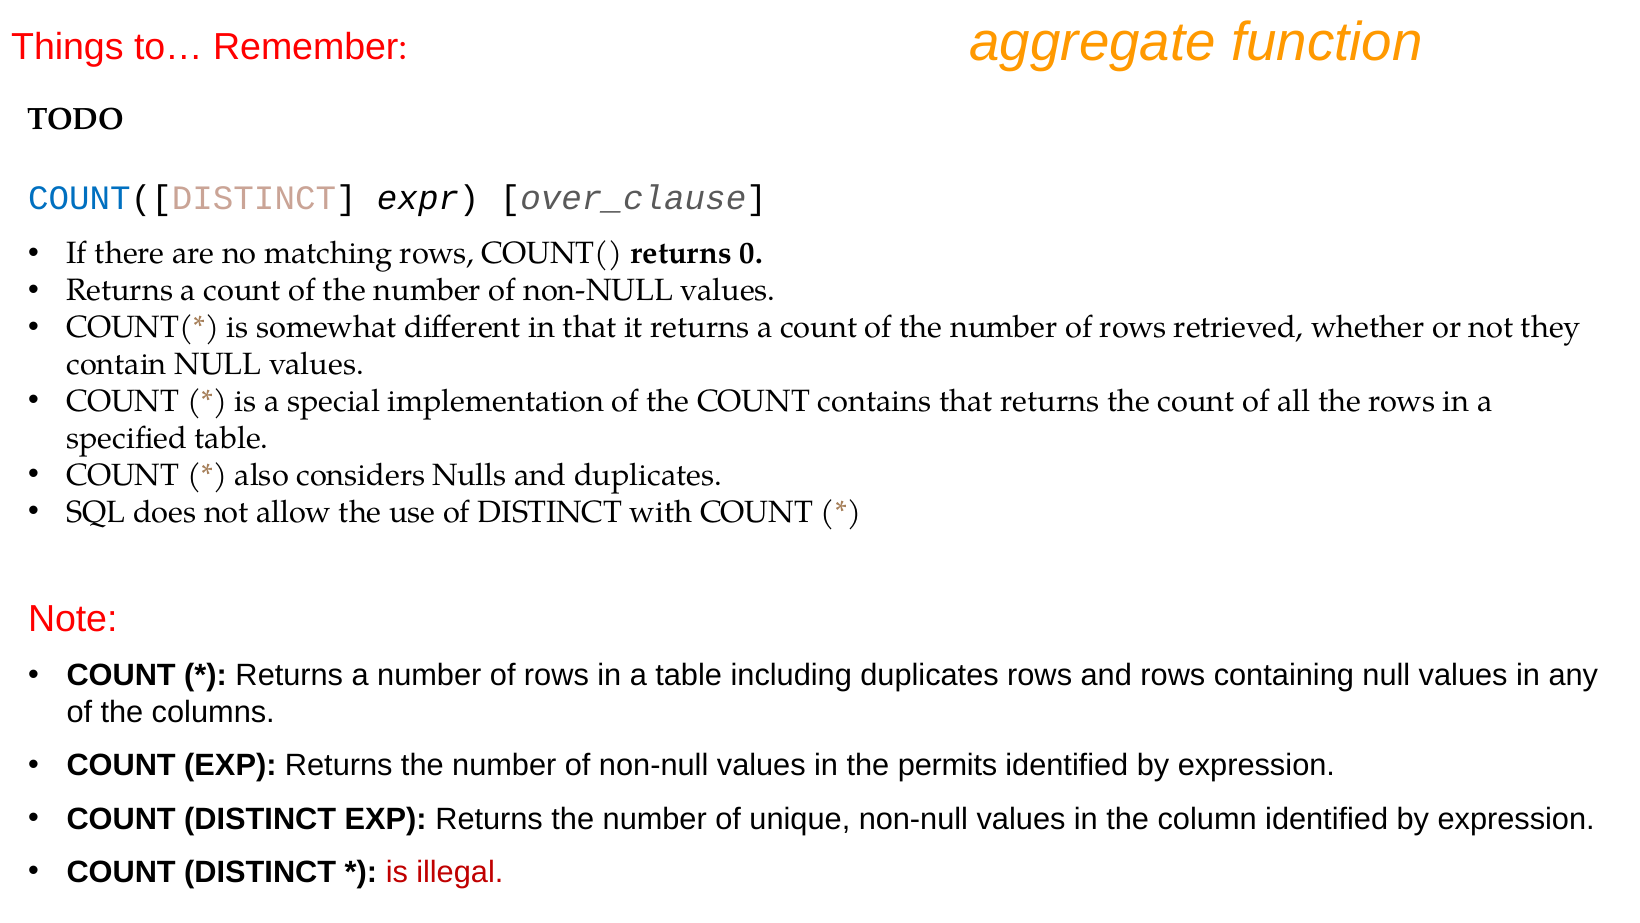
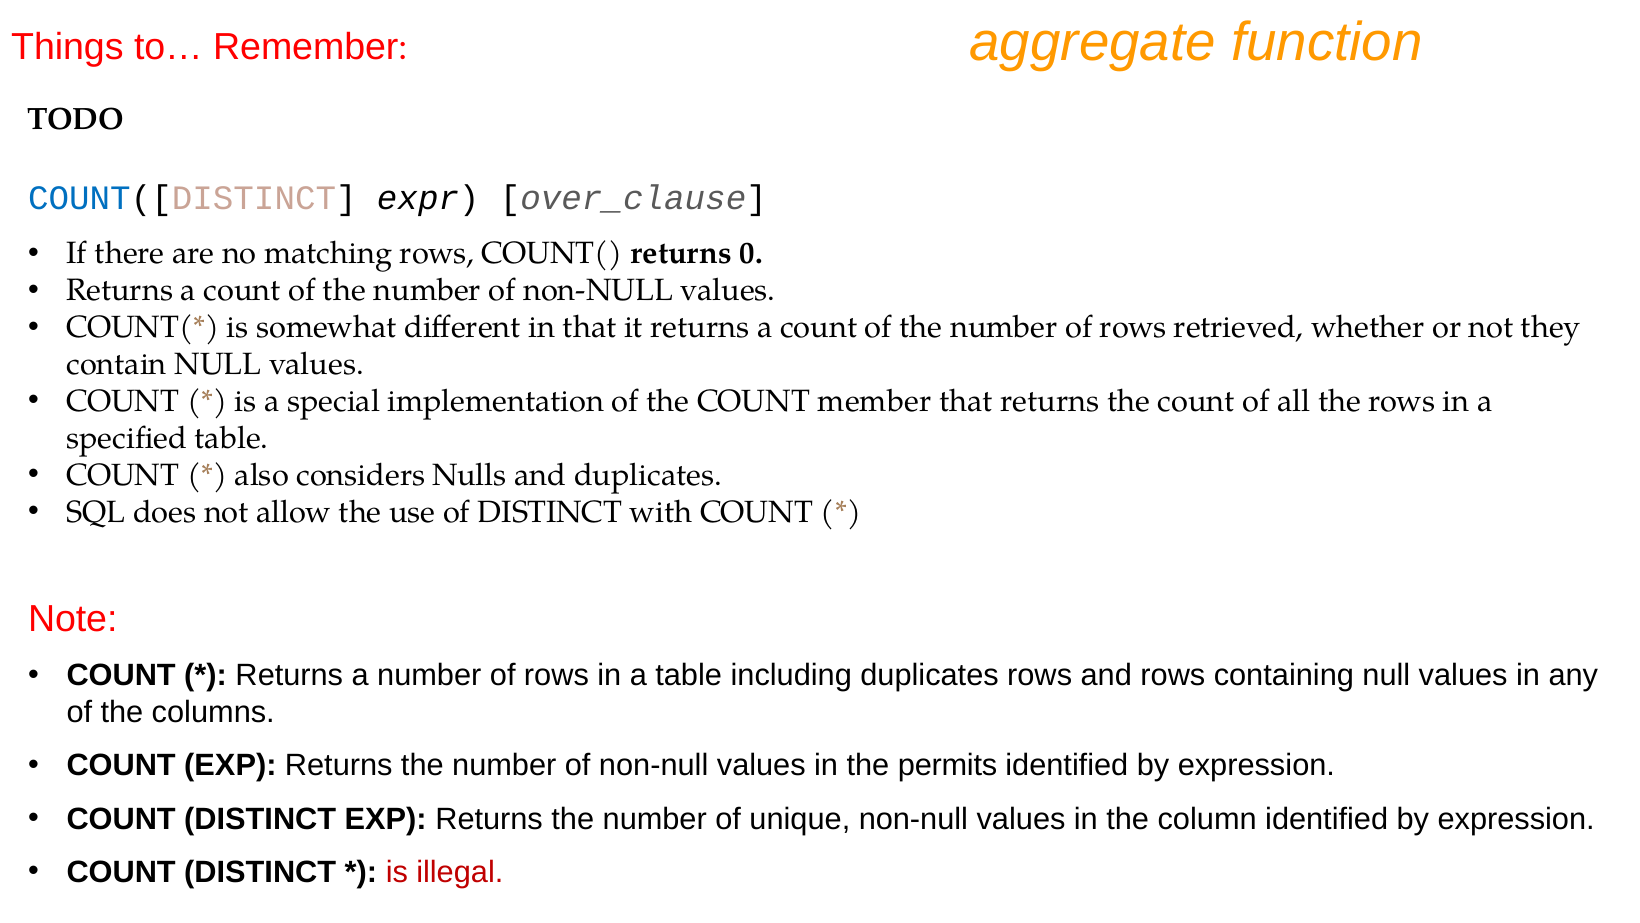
contains: contains -> member (875, 401)
